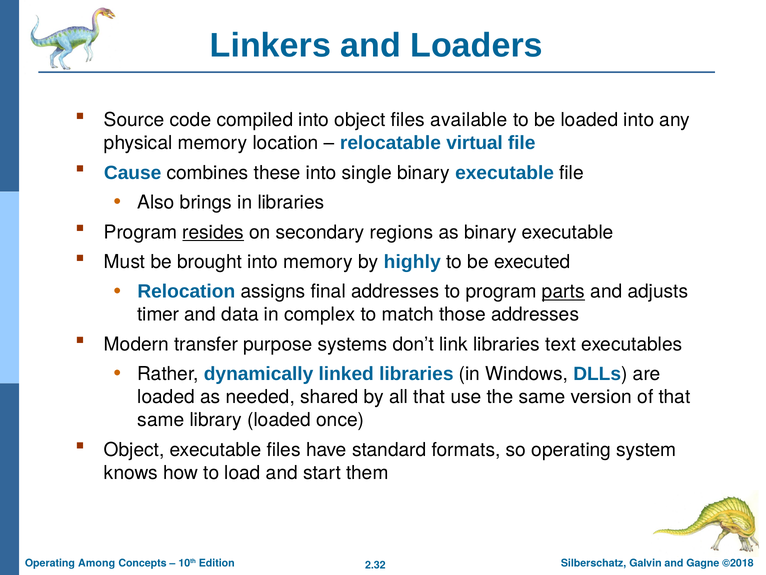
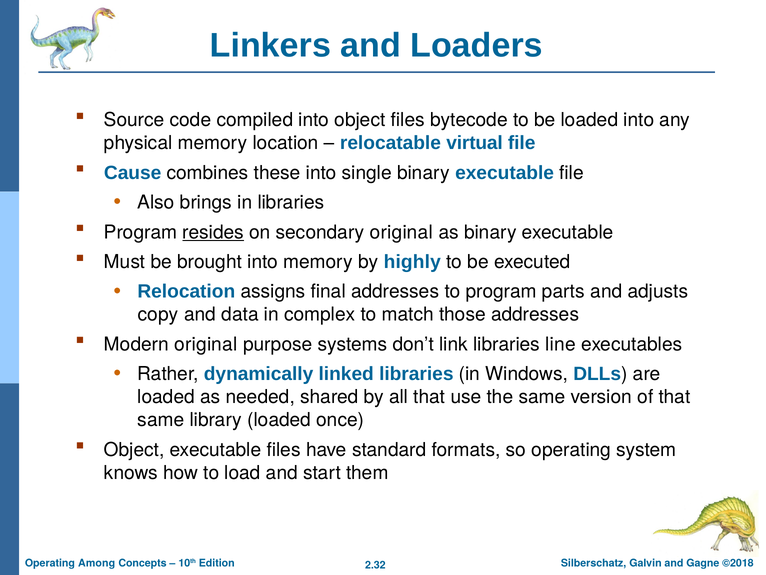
available: available -> bytecode (469, 120)
secondary regions: regions -> original (401, 232)
parts underline: present -> none (563, 291)
timer: timer -> copy (158, 314)
Modern transfer: transfer -> original (206, 344)
text: text -> line (561, 344)
